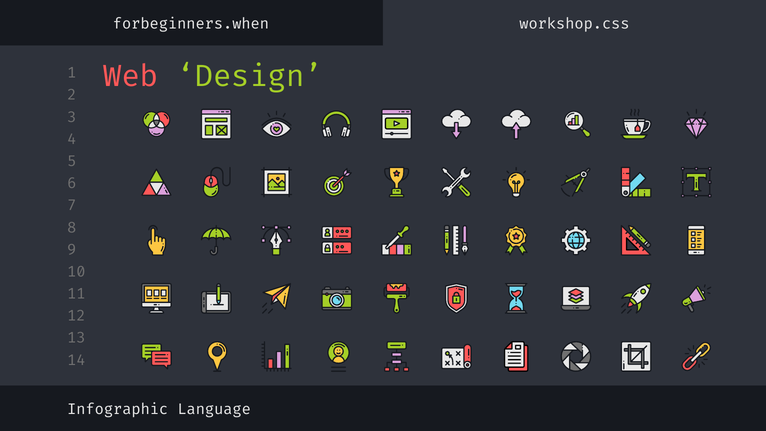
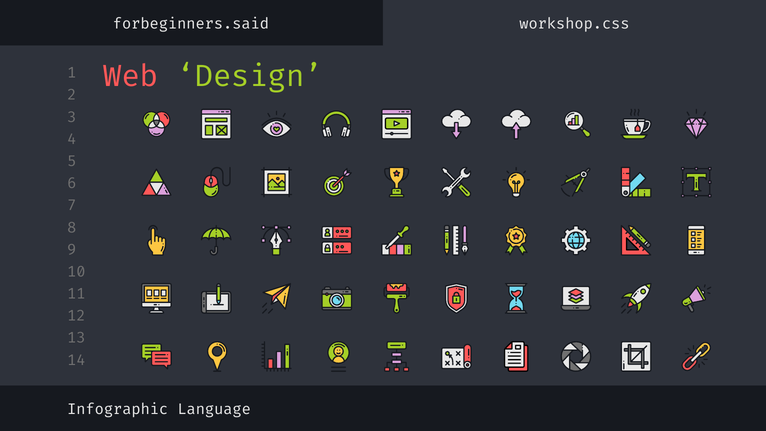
forbeginners.when: forbeginners.when -> forbeginners.said (191, 24)
